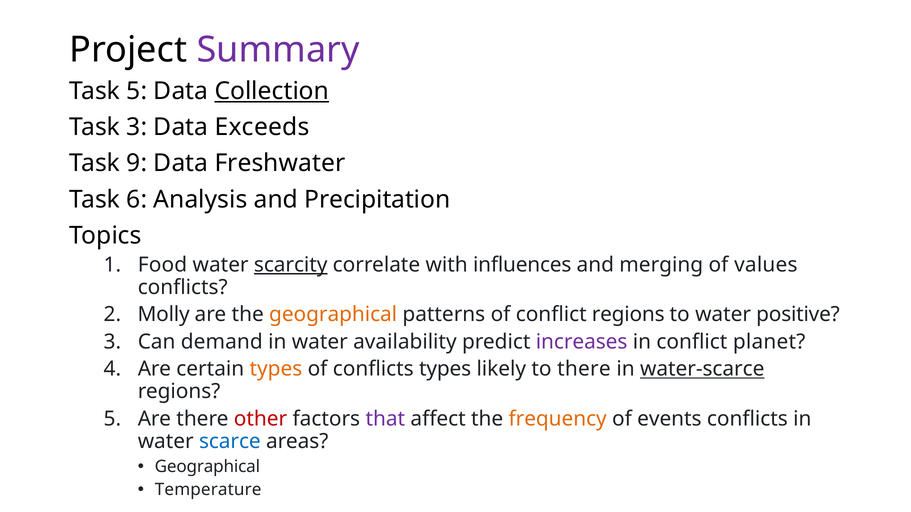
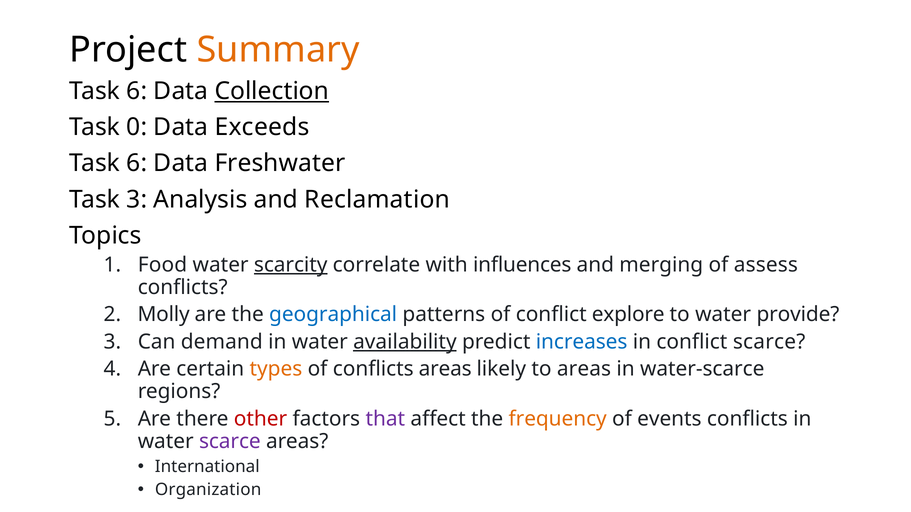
Summary colour: purple -> orange (278, 50)
5: 5 -> 6 (137, 91)
Task 3: 3 -> 0 (137, 127)
9: 9 -> 6 (137, 163)
Task 6: 6 -> 3 (137, 200)
Precipitation: Precipitation -> Reclamation (377, 200)
values: values -> assess (766, 265)
geographical colour: orange -> blue (333, 315)
conflict regions: regions -> explore (628, 315)
positive: positive -> provide (798, 315)
availability underline: none -> present (405, 342)
increases colour: purple -> blue (582, 342)
conflict planet: planet -> scarce (769, 342)
conflicts types: types -> areas (445, 369)
to there: there -> areas (584, 369)
water-scarce underline: present -> none (702, 369)
scarce colour: blue -> purple (230, 442)
Geographical: Geographical -> International (207, 467)
Temperature: Temperature -> Organization (208, 490)
